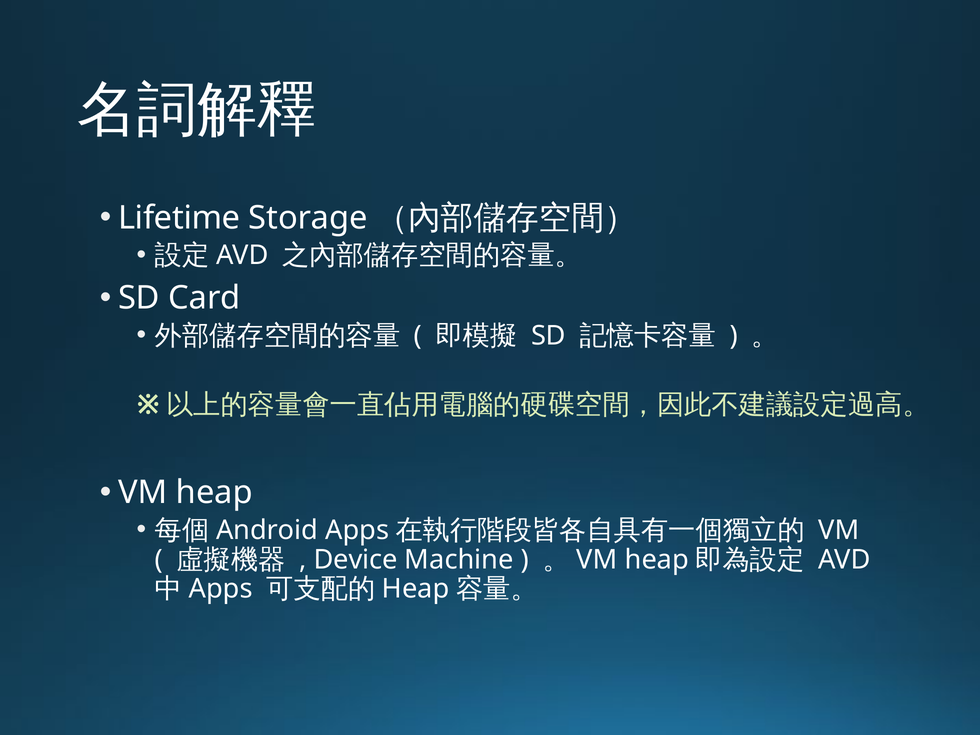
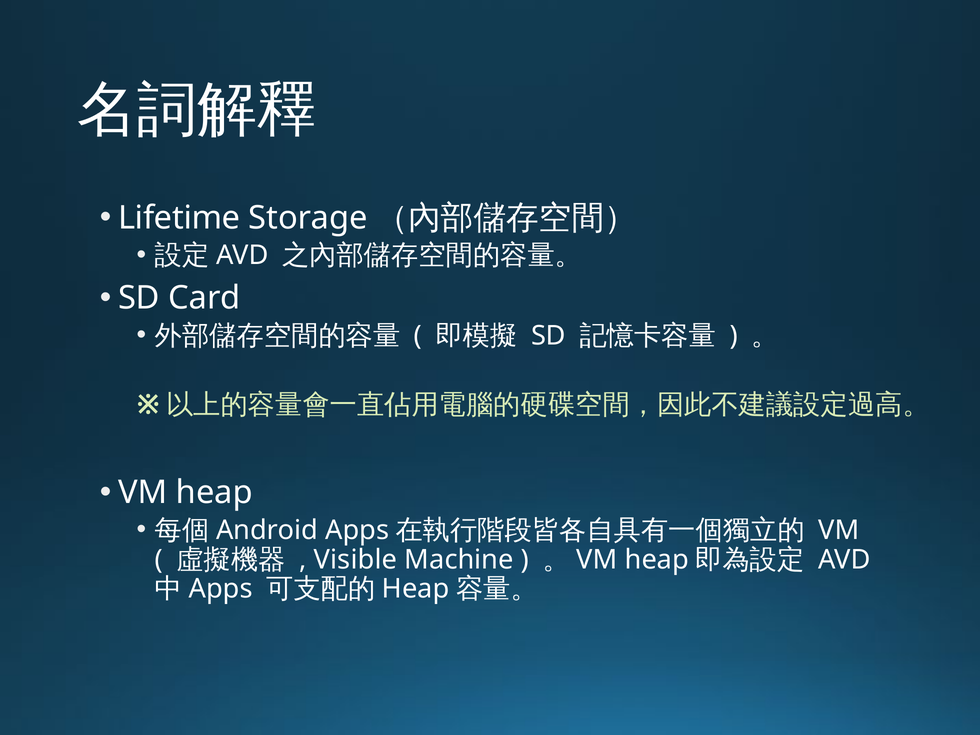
Device: Device -> Visible (355, 560)
